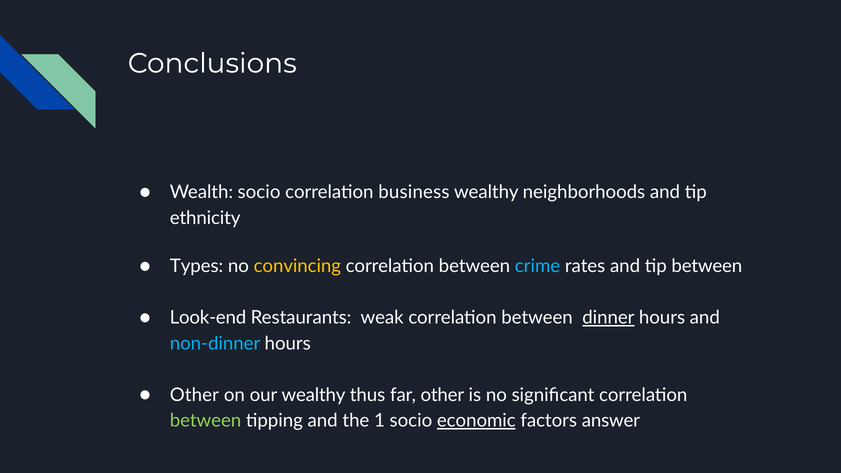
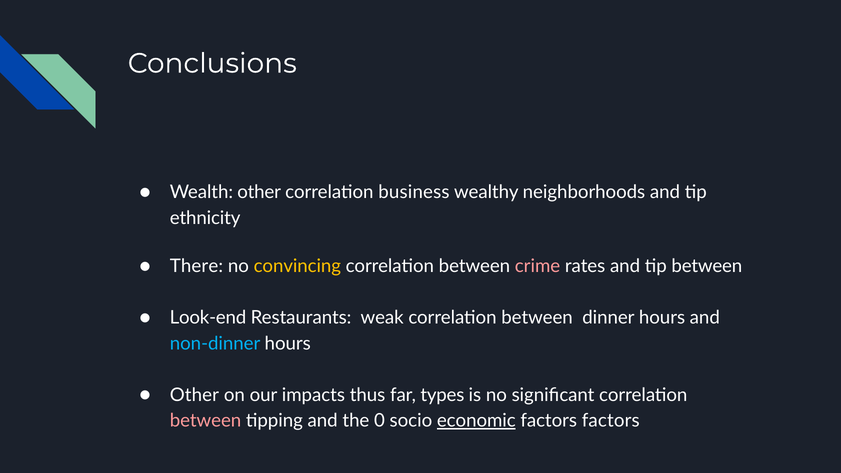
Wealth socio: socio -> other (259, 192)
Types: Types -> There (196, 266)
crime colour: light blue -> pink (538, 266)
dinner underline: present -> none (608, 318)
our wealthy: wealthy -> impacts (313, 395)
far other: other -> types (442, 395)
between colour: light green -> pink (206, 421)
1: 1 -> 0 (379, 421)
factors answer: answer -> factors (611, 421)
